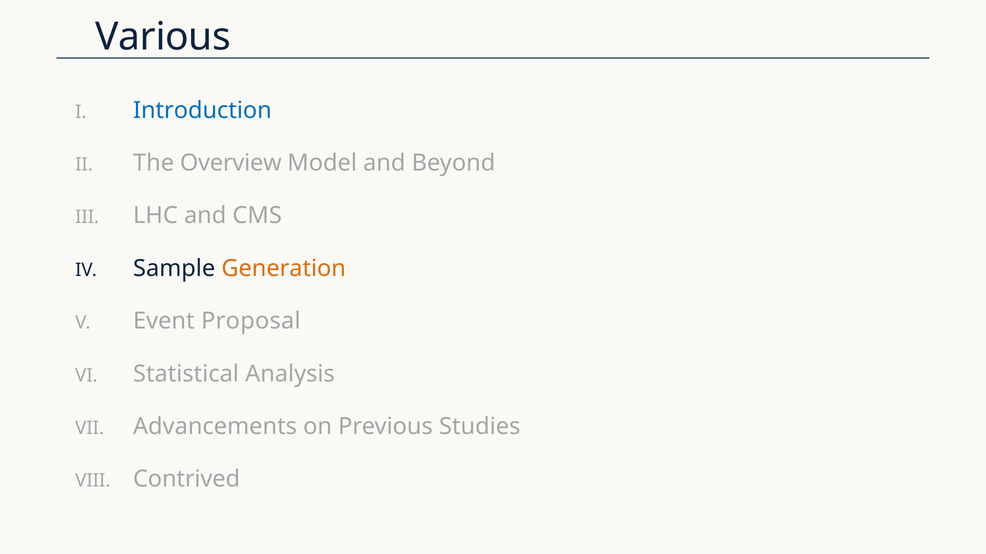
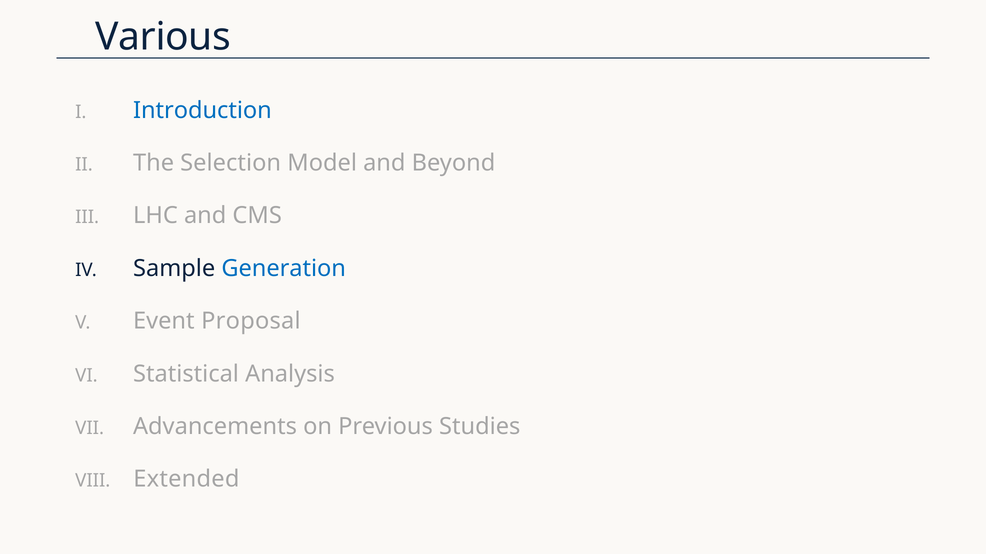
Overview: Overview -> Selection (231, 163)
Generation colour: orange -> blue (284, 269)
Contrived: Contrived -> Extended (186, 480)
